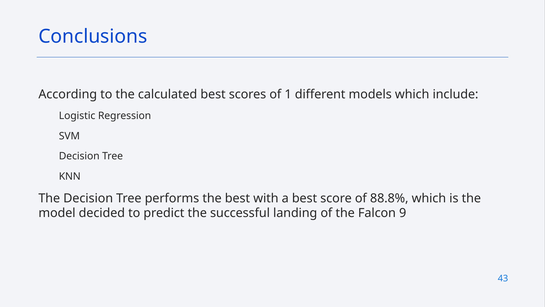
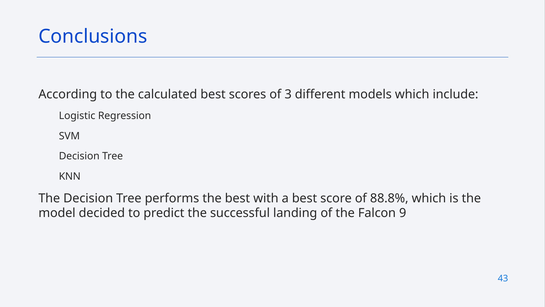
1: 1 -> 3 (288, 94)
